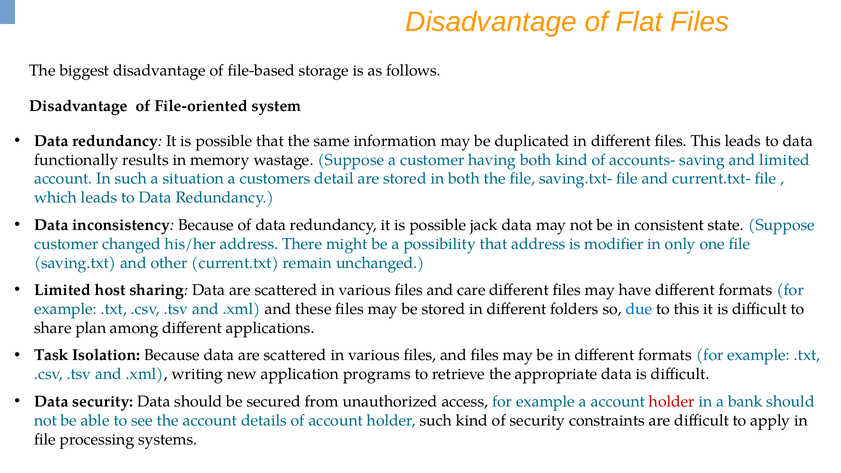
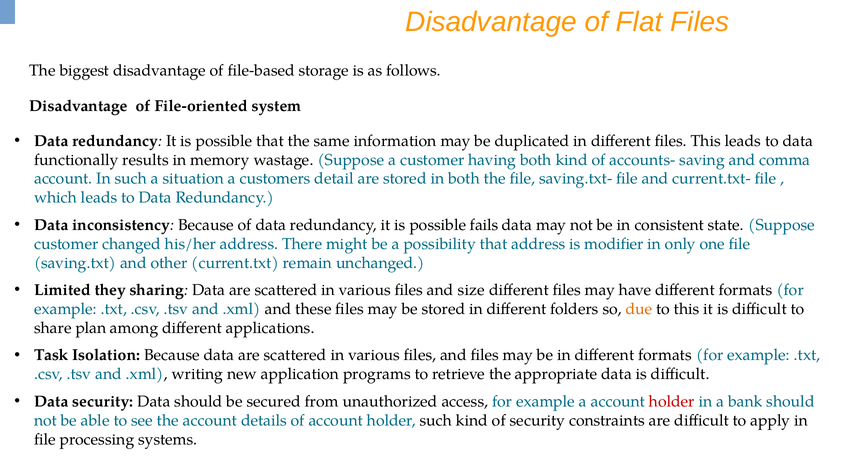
and limited: limited -> comma (785, 160)
jack: jack -> fails (484, 225)
host: host -> they (110, 290)
care: care -> size (471, 290)
due colour: blue -> orange (639, 309)
